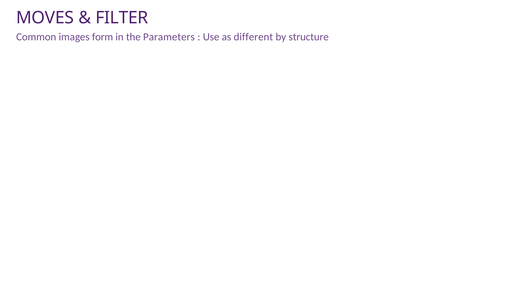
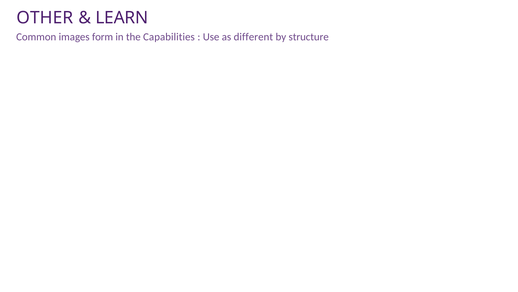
MOVES: MOVES -> OTHER (45, 18)
FILTER: FILTER -> LEARN (122, 18)
Parameters: Parameters -> Capabilities (169, 37)
